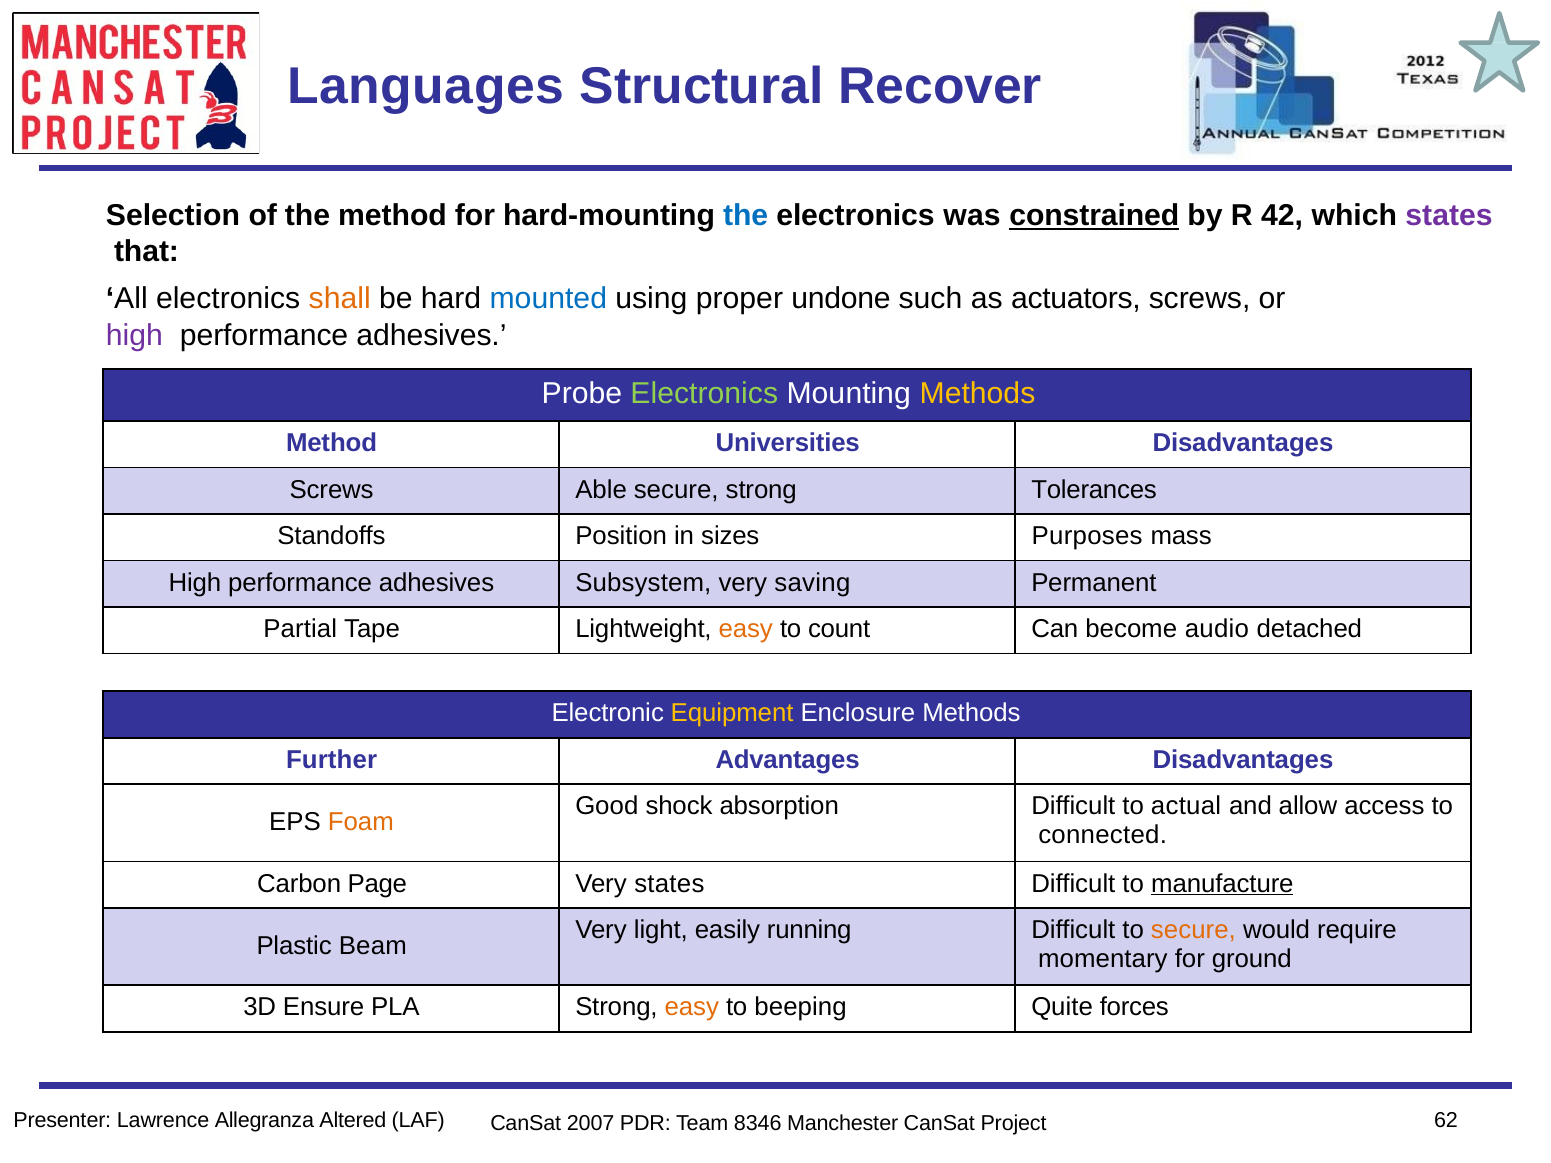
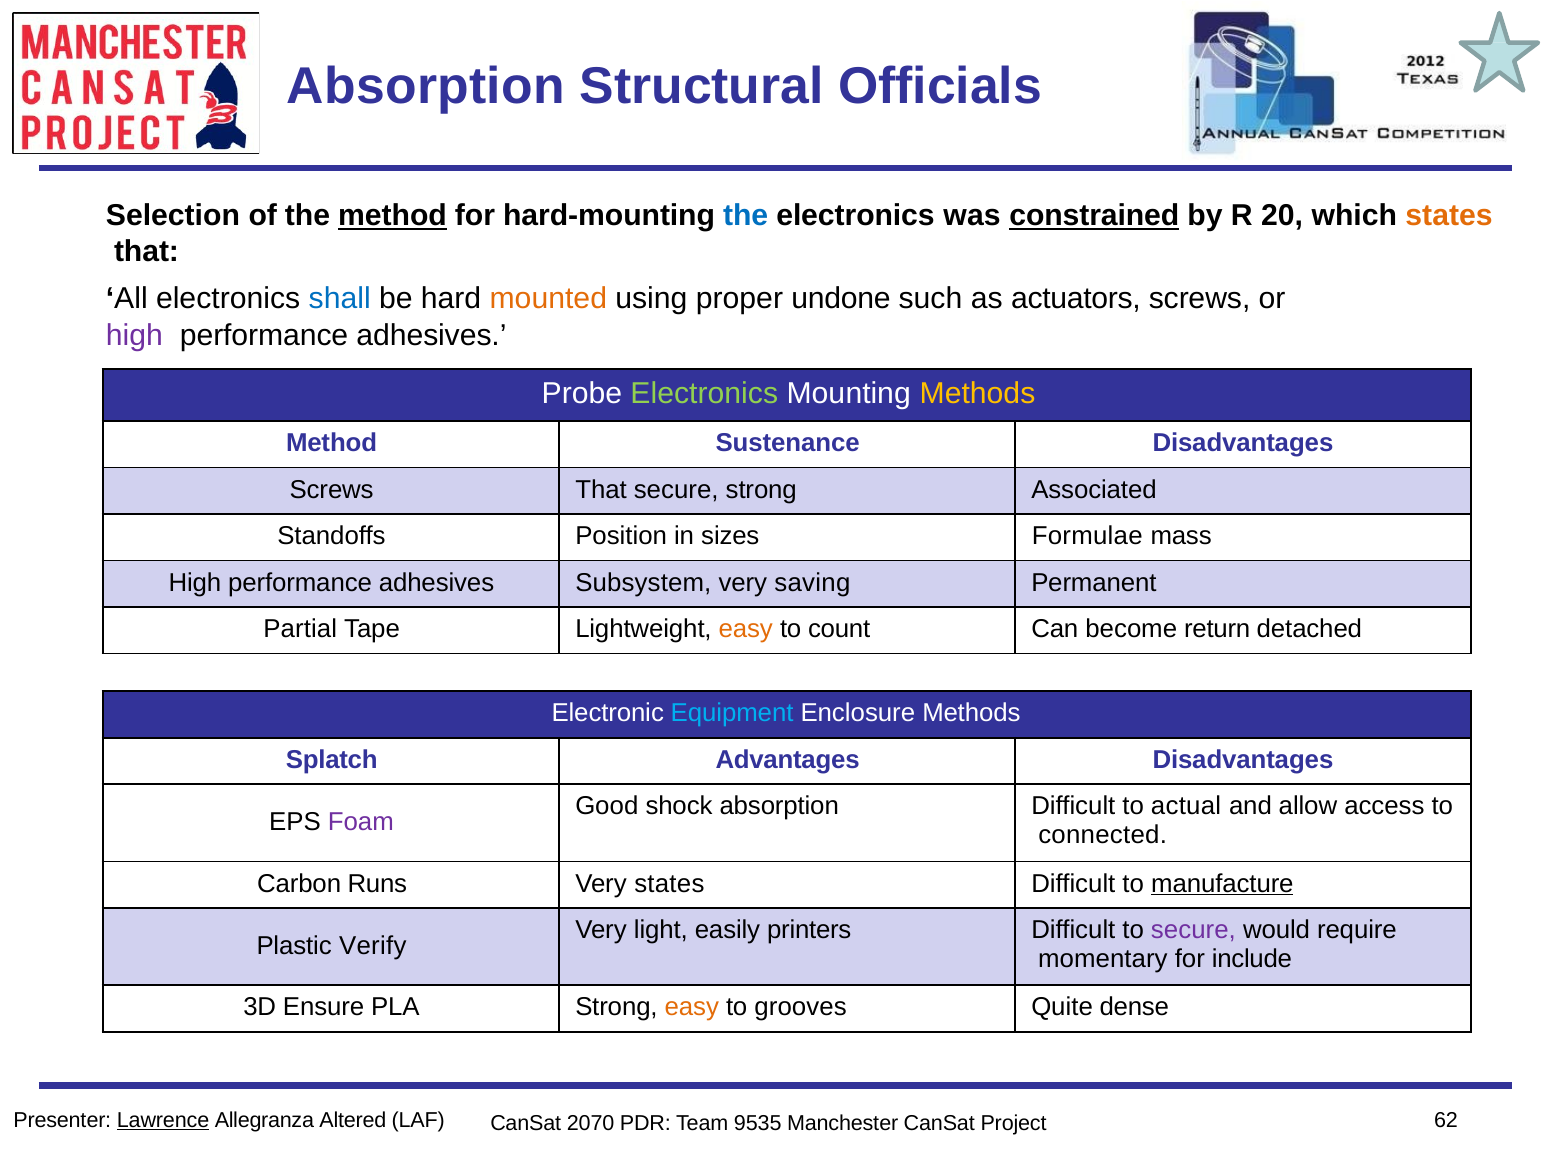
Languages: Languages -> Absorption (426, 86)
Recover: Recover -> Officials (940, 86)
method underline: none -> present (393, 216)
42: 42 -> 20 (1282, 216)
states colour: purple -> orange (1449, 216)
shall colour: orange -> blue (340, 299)
mounted colour: blue -> orange (548, 299)
Universities: Universities -> Sustenance (788, 443)
Screws Able: Able -> That (601, 490)
Tolerances: Tolerances -> Associated (1094, 490)
Purposes: Purposes -> Formulae (1087, 536)
audio: audio -> return (1217, 629)
Equipment colour: yellow -> light blue (732, 713)
Further: Further -> Splatch (332, 760)
Foam colour: orange -> purple (361, 822)
Page: Page -> Runs (377, 884)
running: running -> printers (809, 930)
secure colour: orange -> purple (1193, 930)
Beam: Beam -> Verify (373, 946)
ground: ground -> include (1252, 959)
beeping: beeping -> grooves (801, 1008)
forces: forces -> dense (1134, 1008)
Lawrence underline: none -> present (163, 1121)
2007: 2007 -> 2070 (591, 1124)
8346: 8346 -> 9535 (758, 1124)
